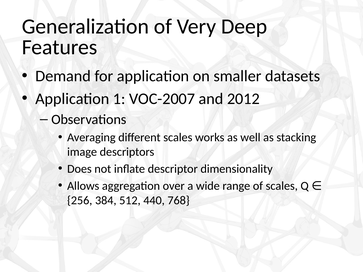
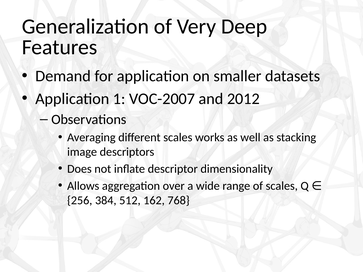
440: 440 -> 162 (154, 201)
